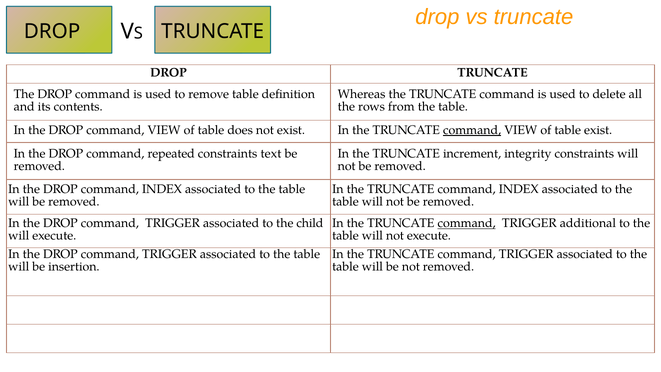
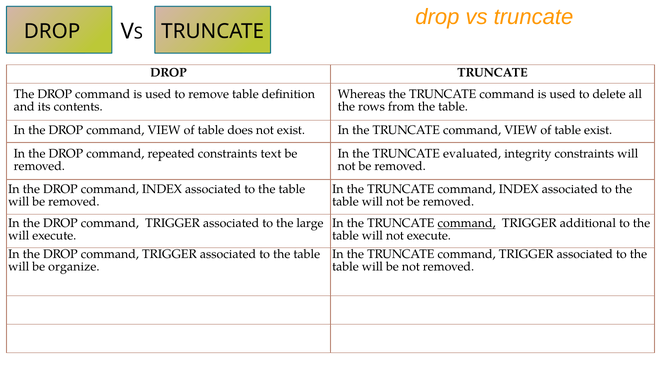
command underline: present -> none (472, 130)
increment: increment -> evaluated (472, 153)
child: child -> large (310, 223)
insertion: insertion -> organize (74, 267)
